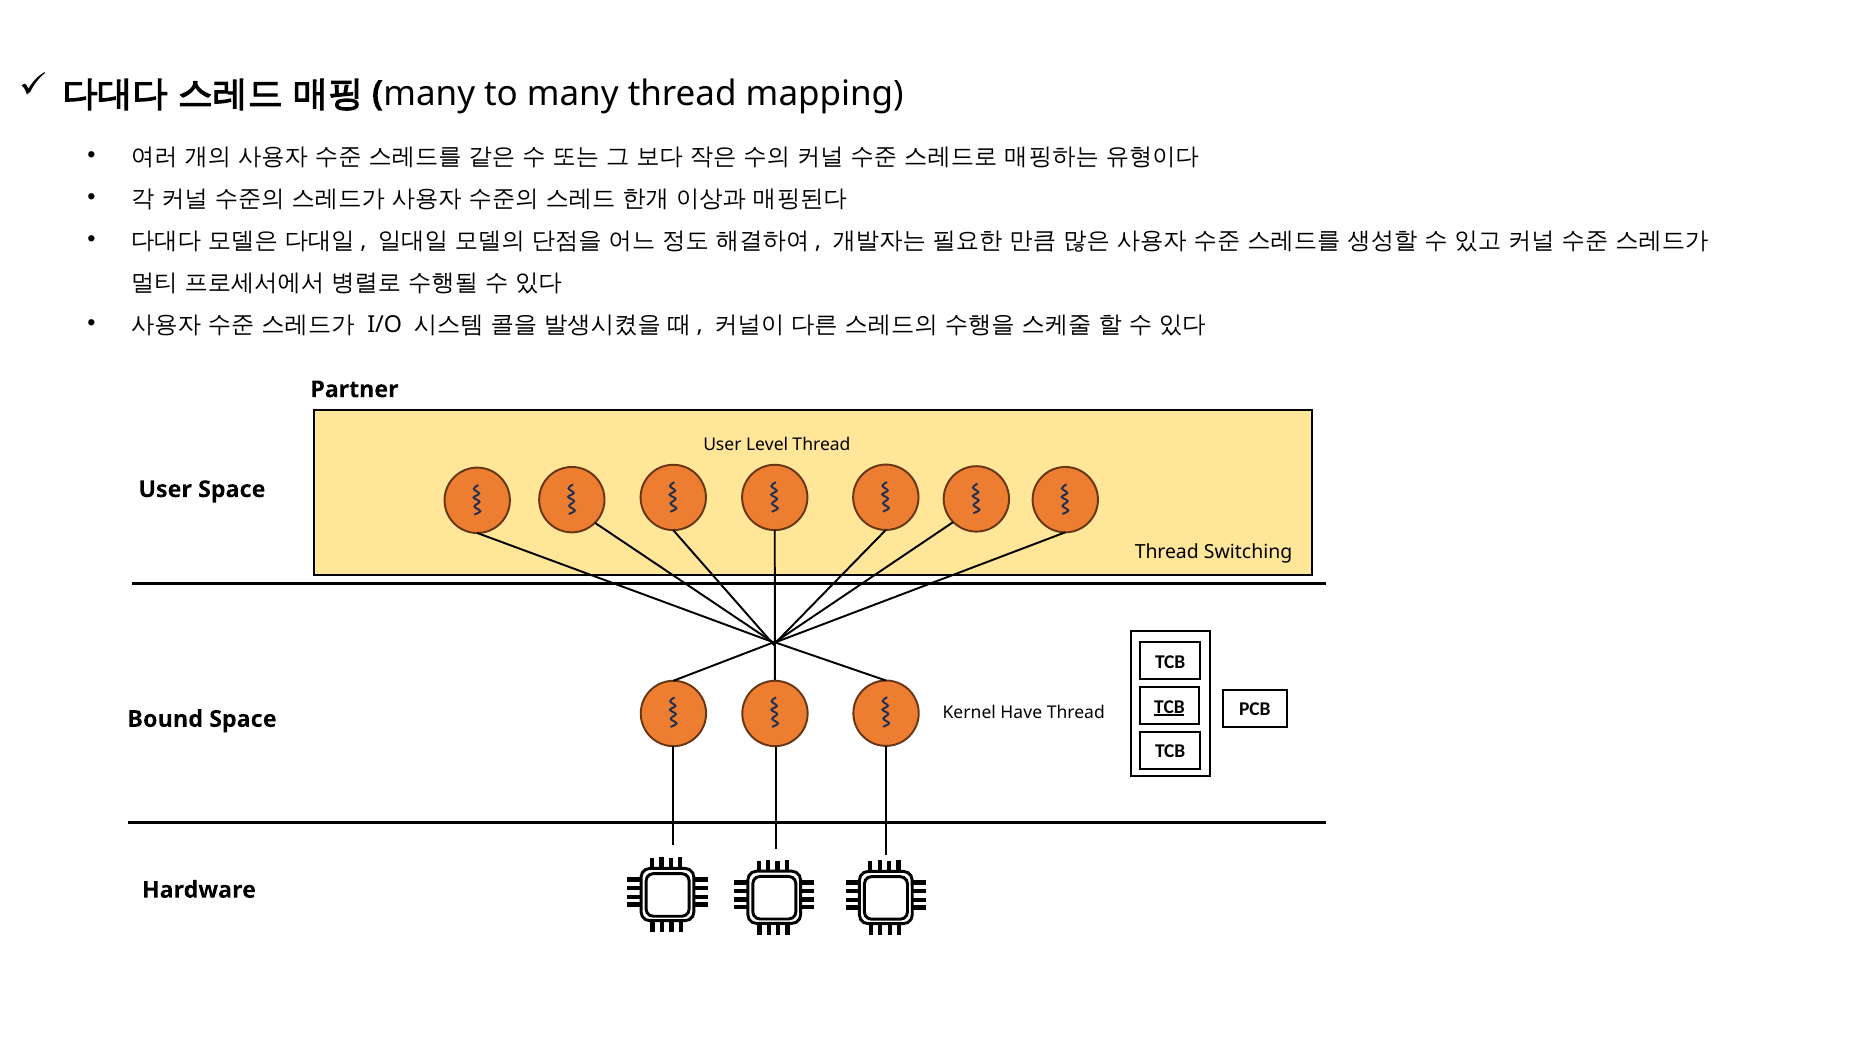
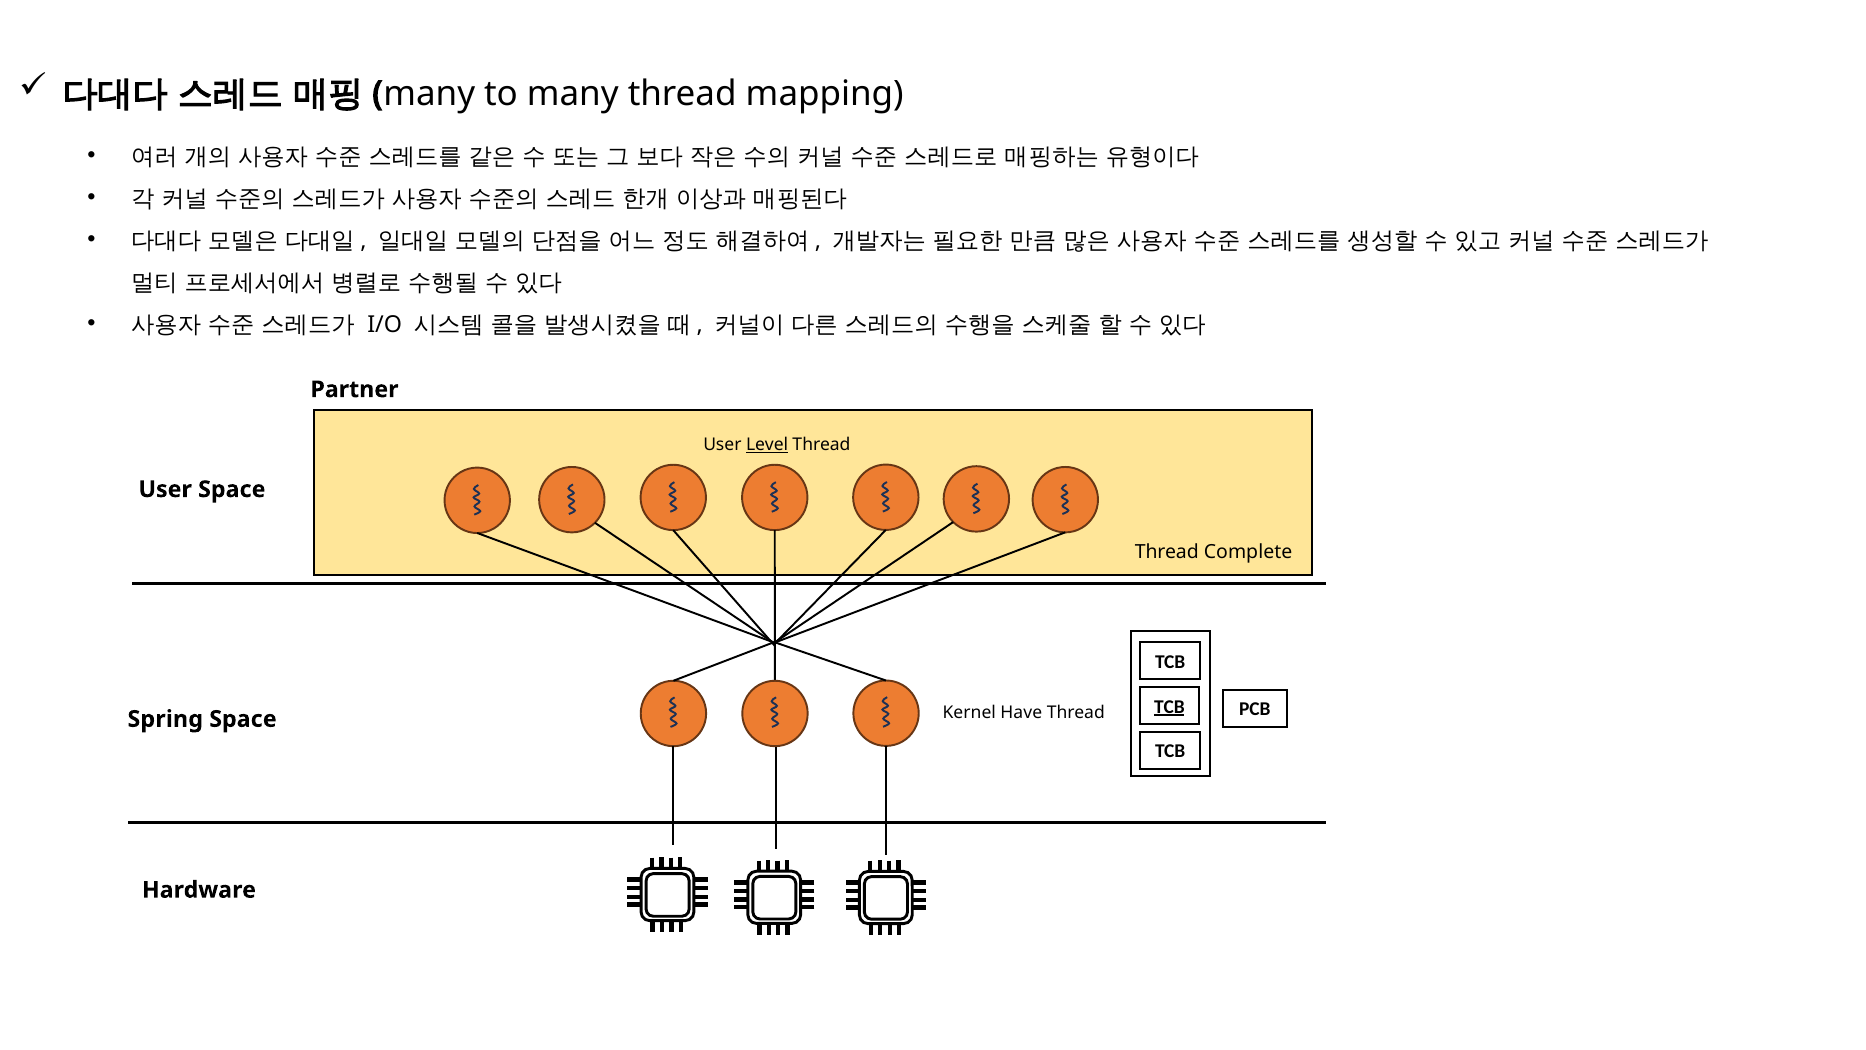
Level underline: none -> present (767, 445)
Switching: Switching -> Complete (1248, 552)
Bound: Bound -> Spring (165, 719)
